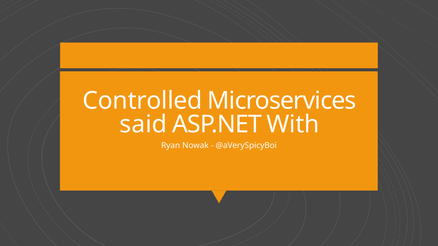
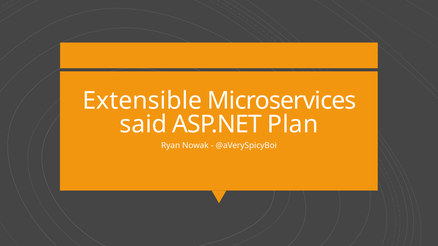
Controlled: Controlled -> Extensible (142, 101)
With: With -> Plan (293, 125)
